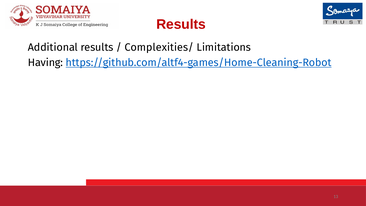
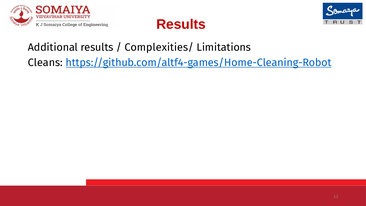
Having: Having -> Cleans (45, 63)
